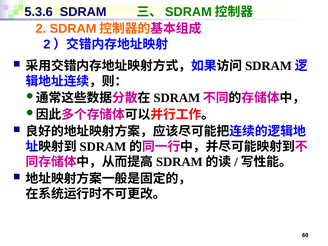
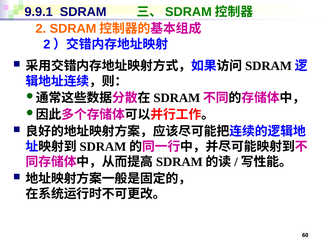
5.3.6: 5.3.6 -> 9.9.1 (39, 12)
